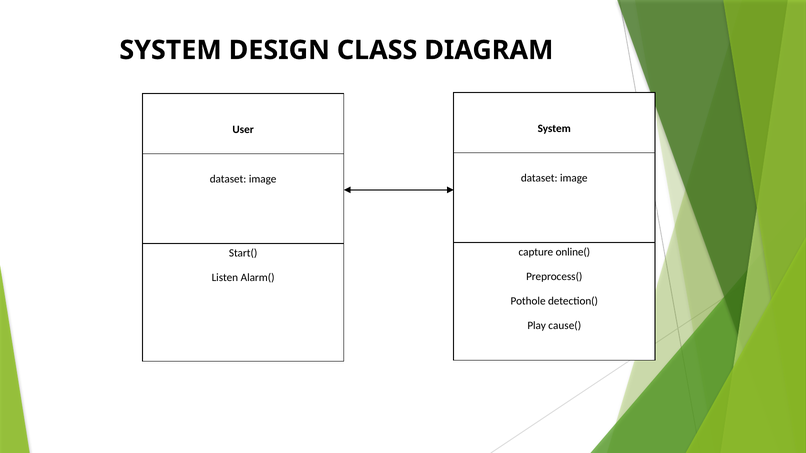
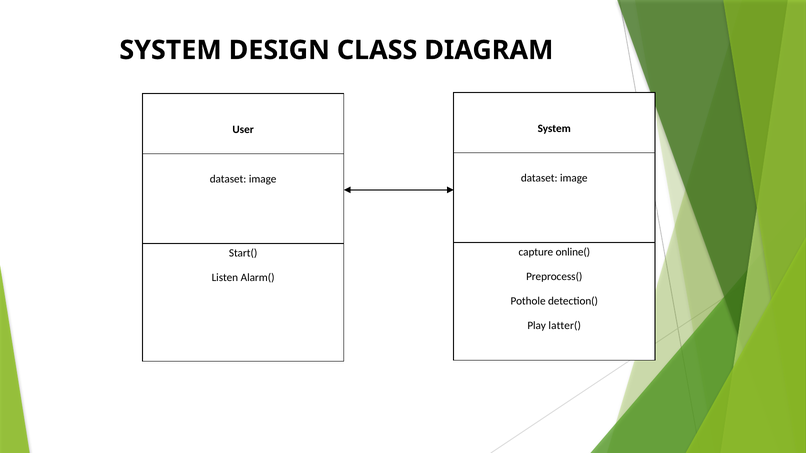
cause(: cause( -> latter( (565, 326)
